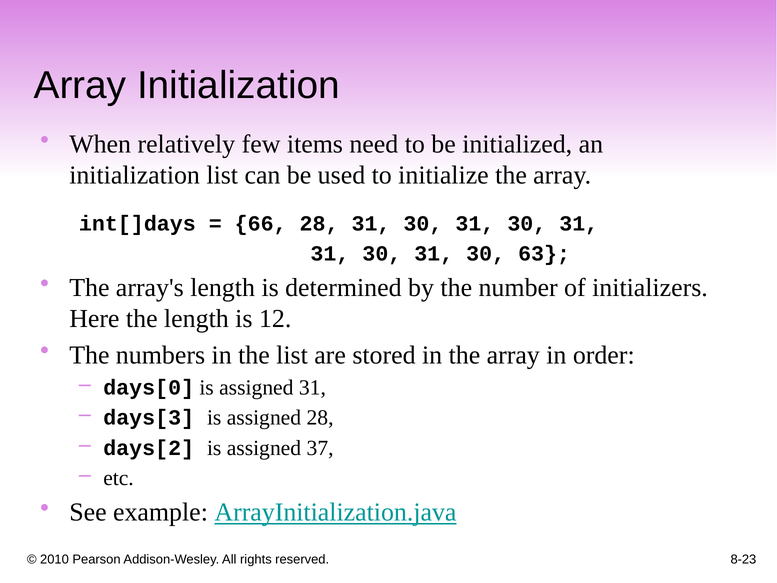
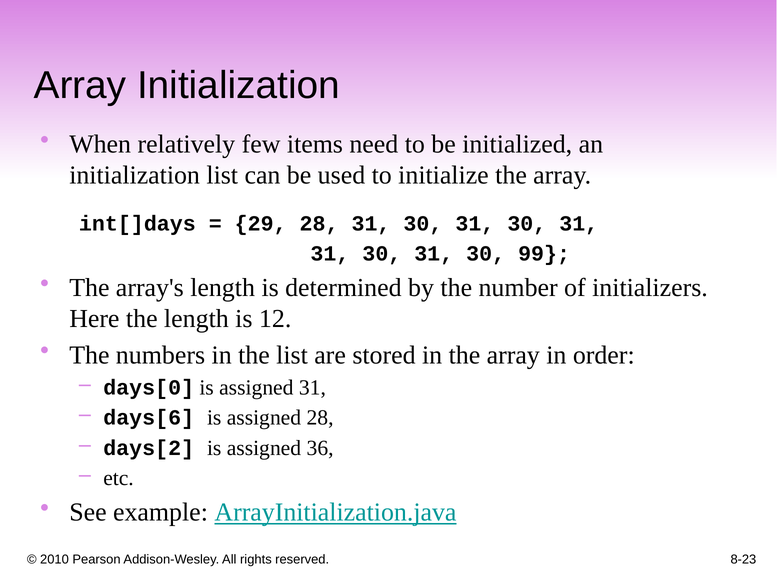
66: 66 -> 29 (261, 223)
63: 63 -> 99 (544, 254)
days[3: days[3 -> days[6 (149, 418)
37: 37 -> 36 (320, 448)
